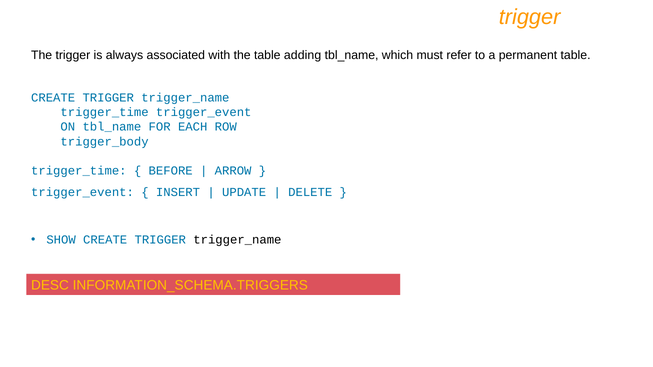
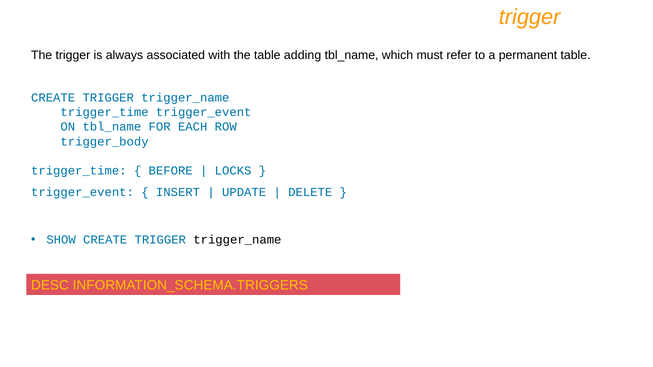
ARROW: ARROW -> LOCKS (233, 171)
